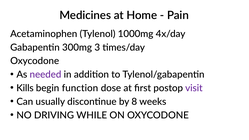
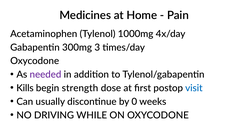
function: function -> strength (80, 88)
visit colour: purple -> blue (194, 88)
8: 8 -> 0 (134, 102)
